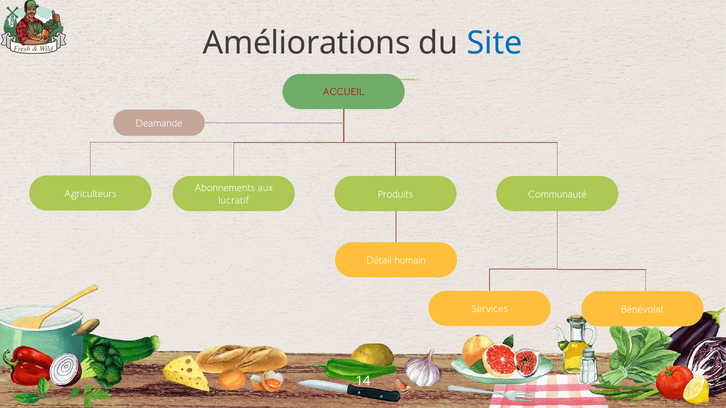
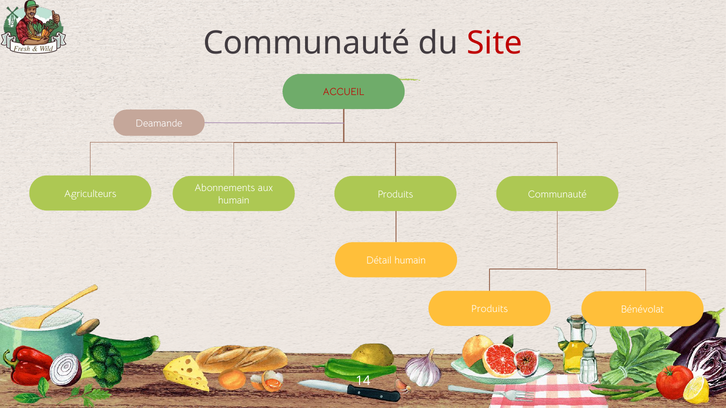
Améliorations: Améliorations -> Communauté (307, 43)
Site colour: blue -> red (495, 43)
lucratif: lucratif -> humain (234, 200)
Services: Services -> Produits (490, 309)
